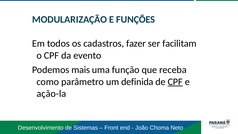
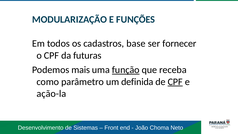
fazer: fazer -> base (136, 44)
facilitam: facilitam -> fornecer (179, 44)
evento: evento -> futuras (87, 55)
função underline: none -> present (126, 70)
